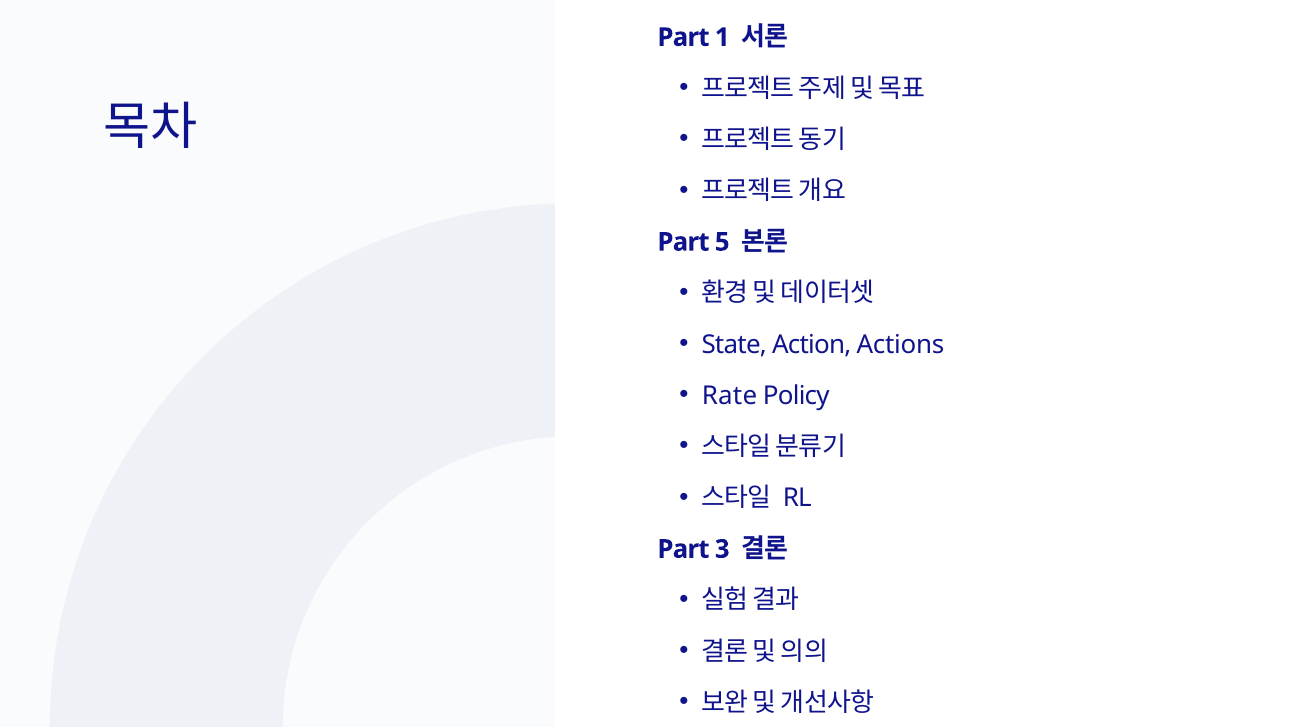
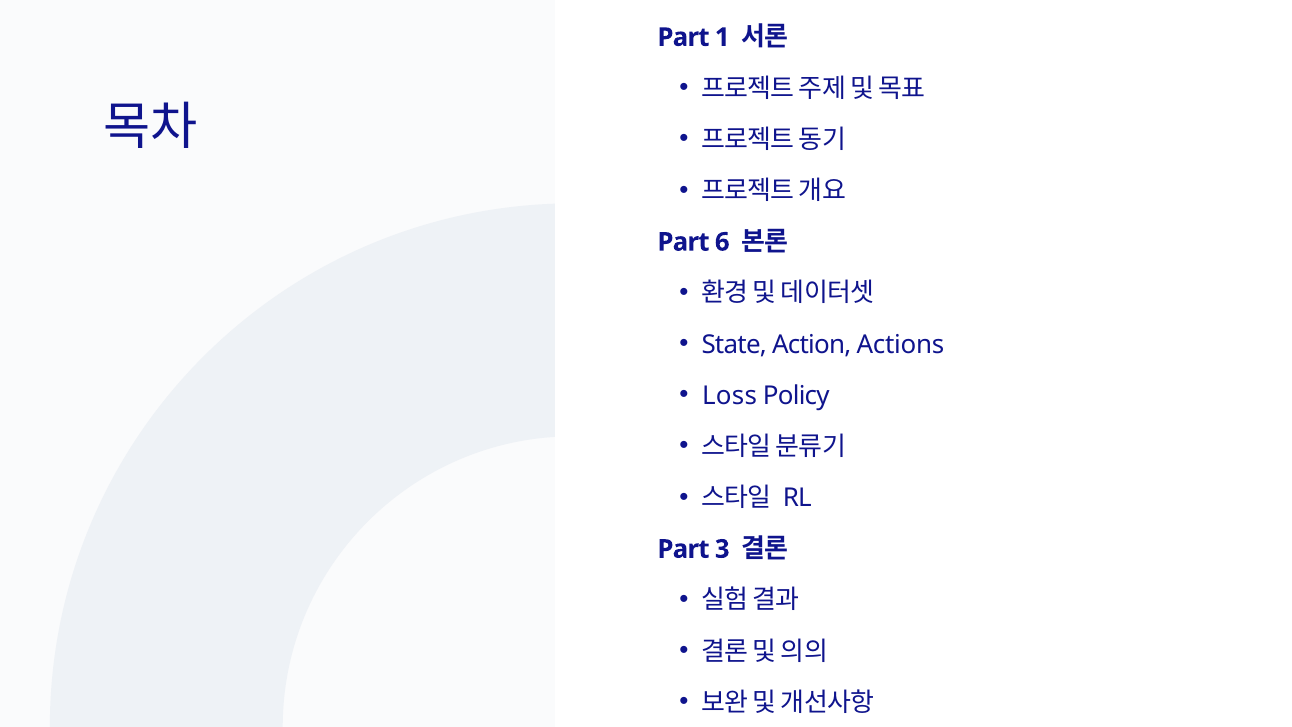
5: 5 -> 6 (722, 242)
Rate: Rate -> Loss (729, 395)
